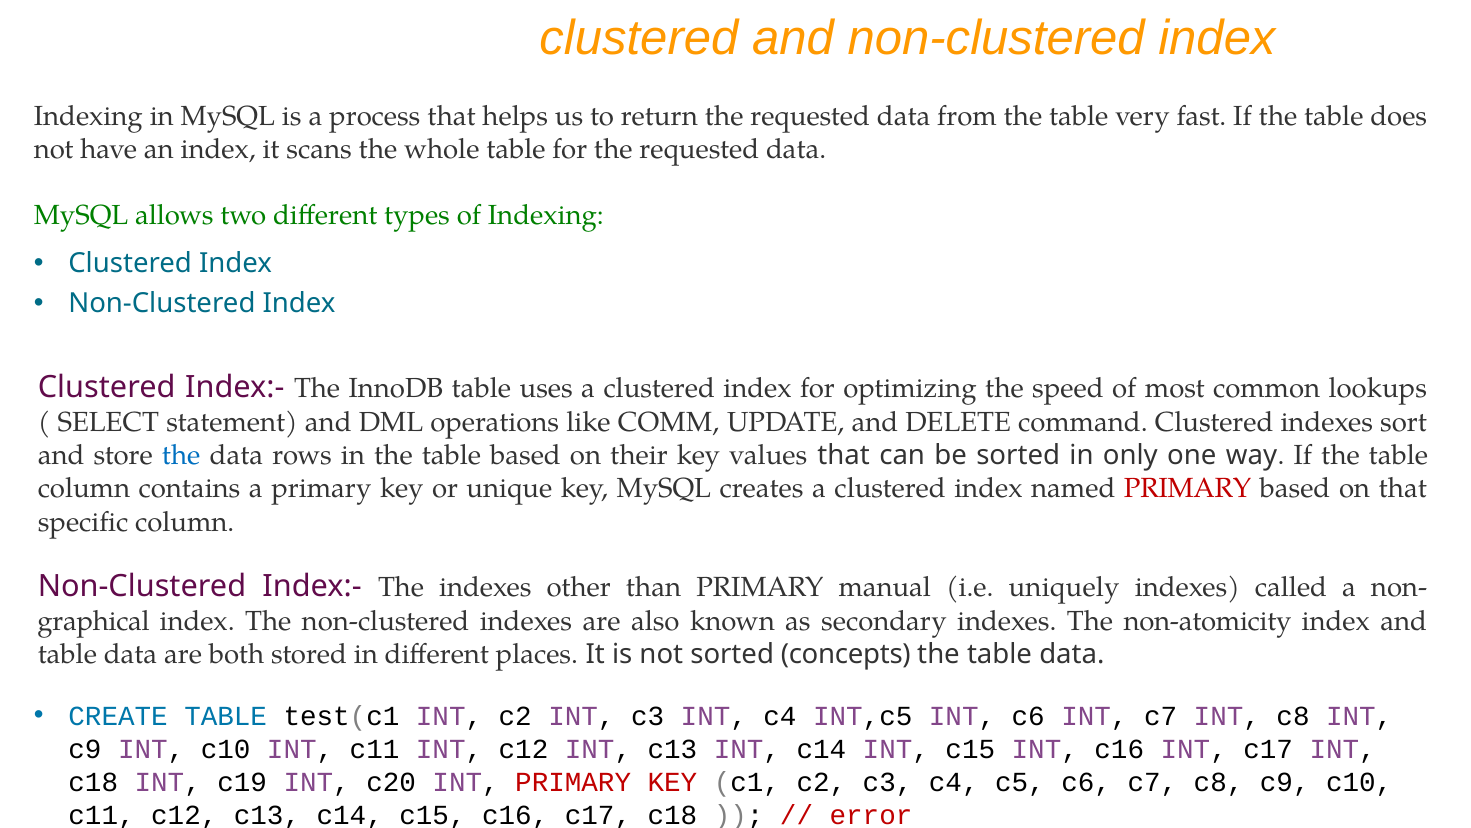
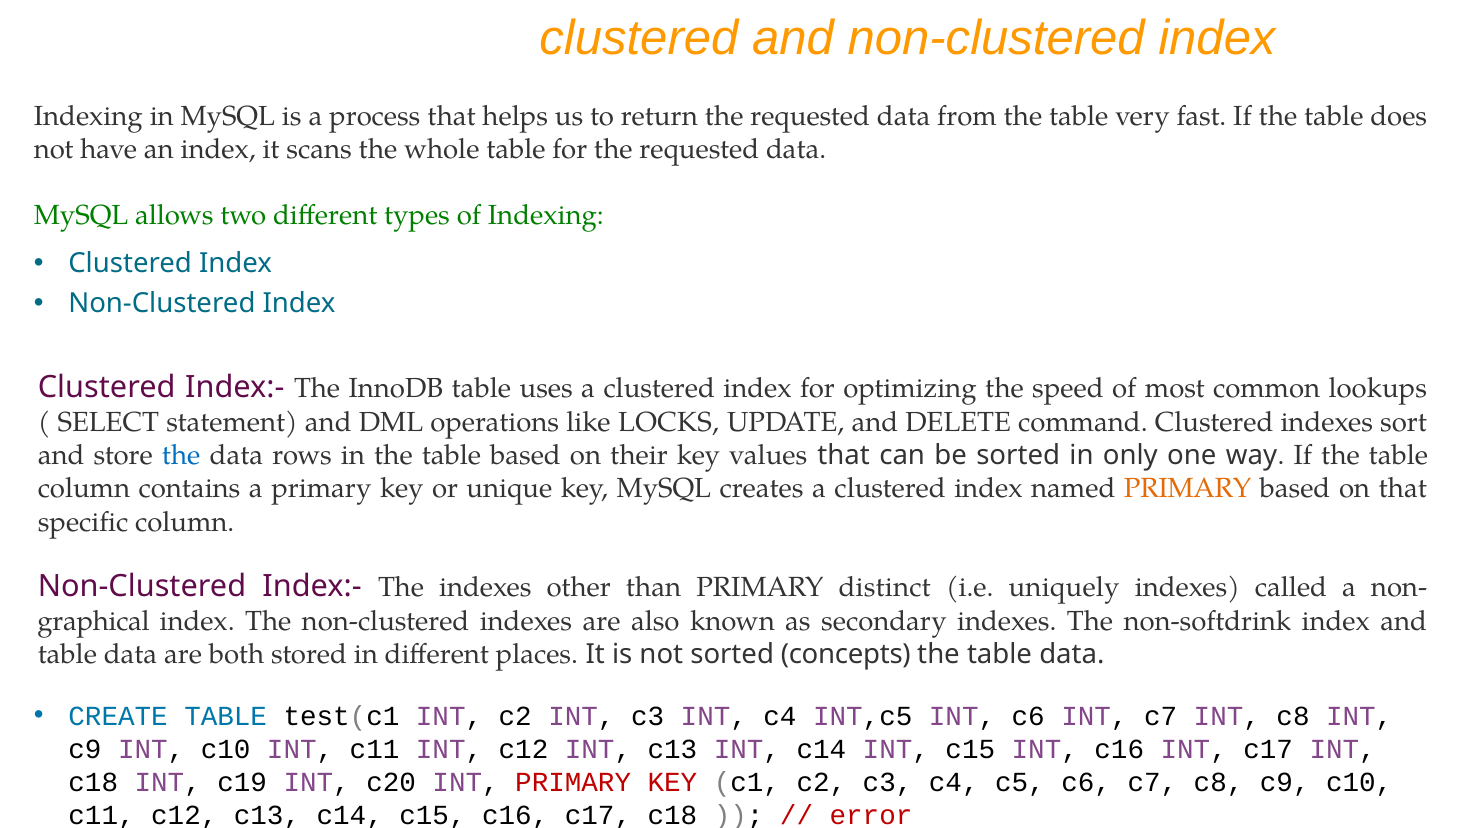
COMM: COMM -> LOCKS (669, 422)
PRIMARY colour: red -> orange (1188, 488)
manual: manual -> distinct (885, 587)
non-atomicity: non-atomicity -> non-softdrink (1207, 621)
